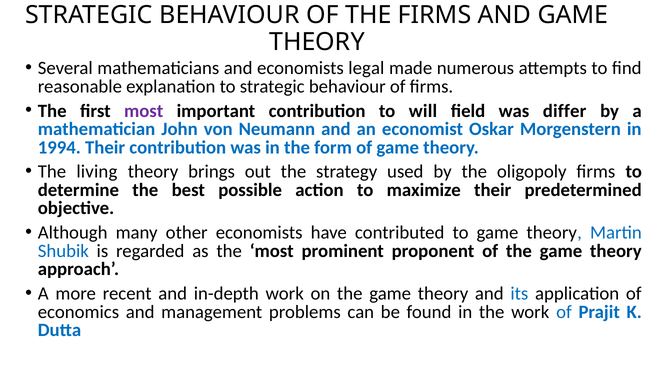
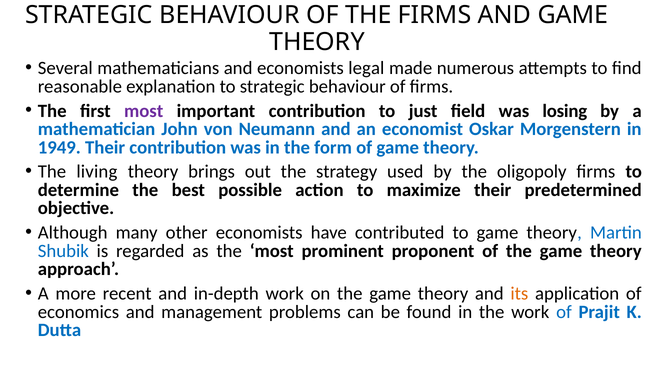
will: will -> just (423, 111)
differ: differ -> losing (565, 111)
1994: 1994 -> 1949 (59, 147)
its colour: blue -> orange (519, 294)
